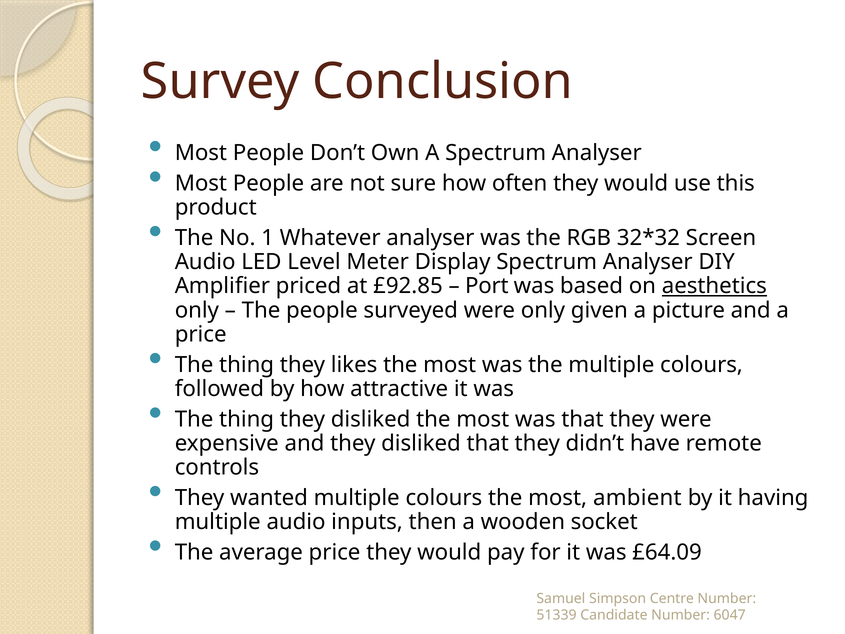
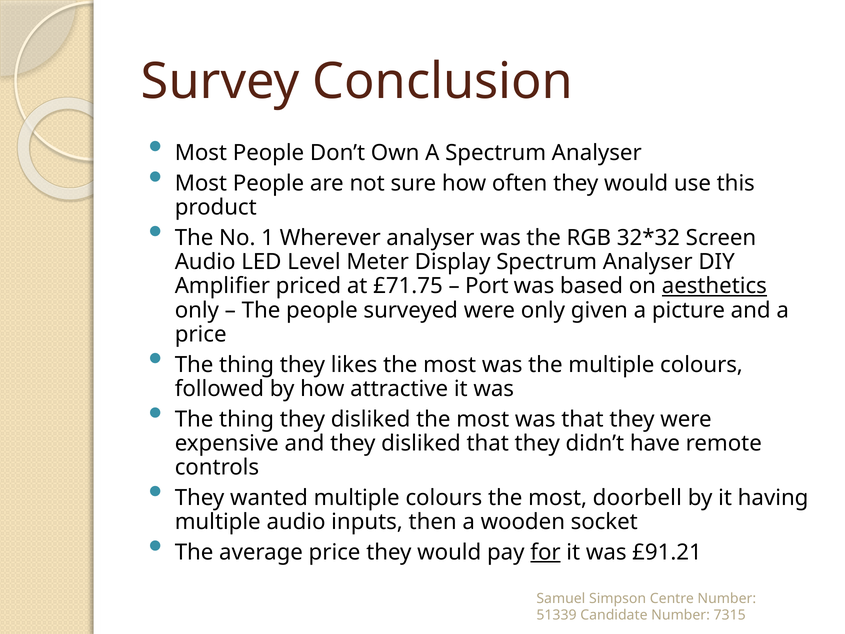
Whatever: Whatever -> Wherever (330, 238)
£92.85: £92.85 -> £71.75 (408, 286)
ambient: ambient -> doorbell (637, 498)
for underline: none -> present (546, 552)
£64.09: £64.09 -> £91.21 (667, 552)
6047: 6047 -> 7315 (730, 615)
